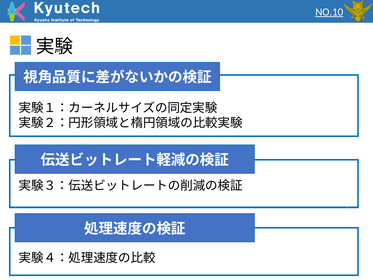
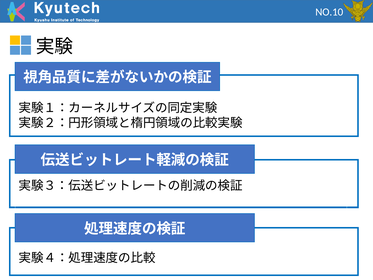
NO.10 underline: present -> none (329, 12)
